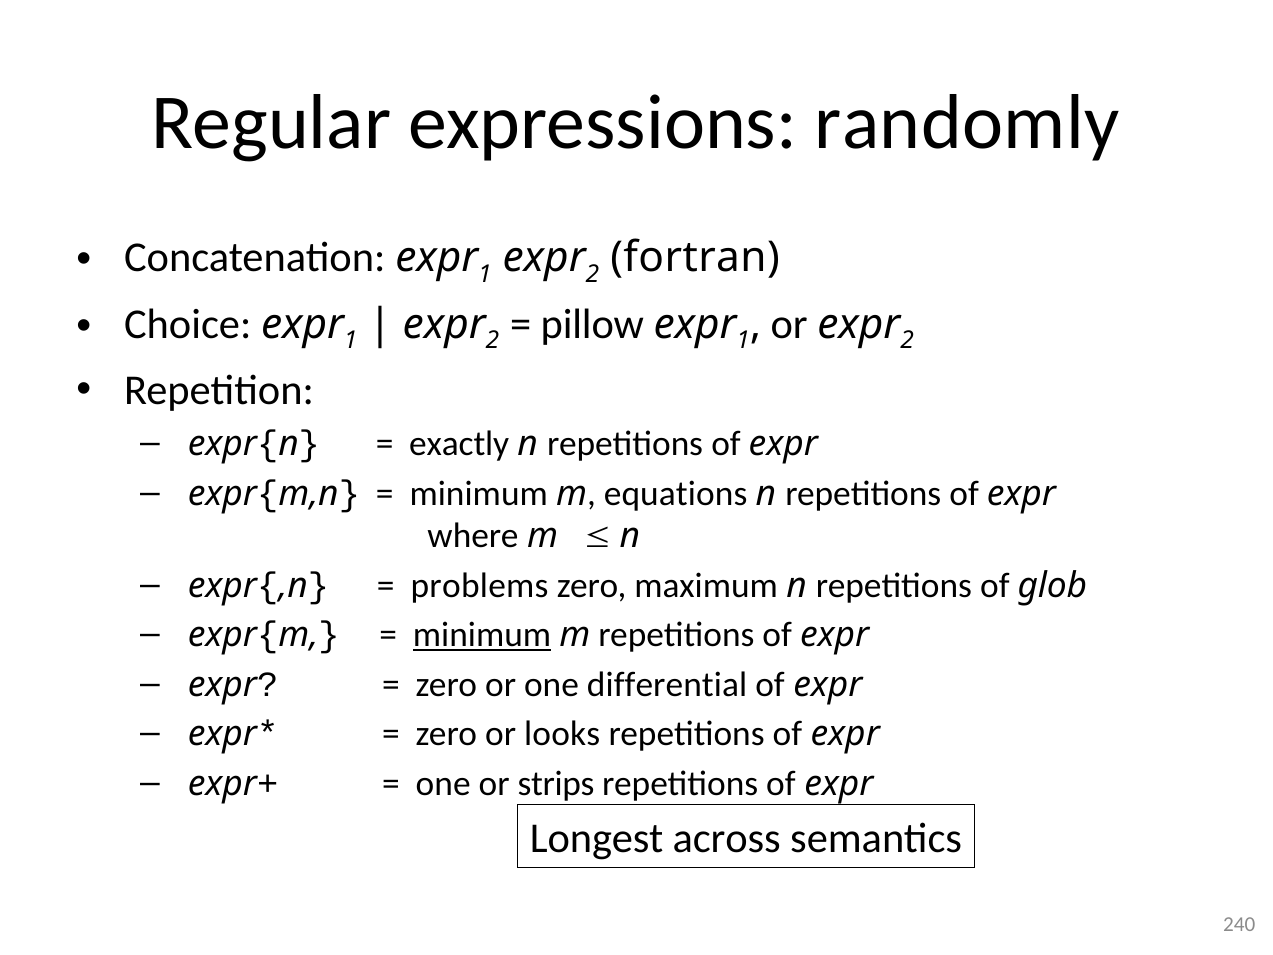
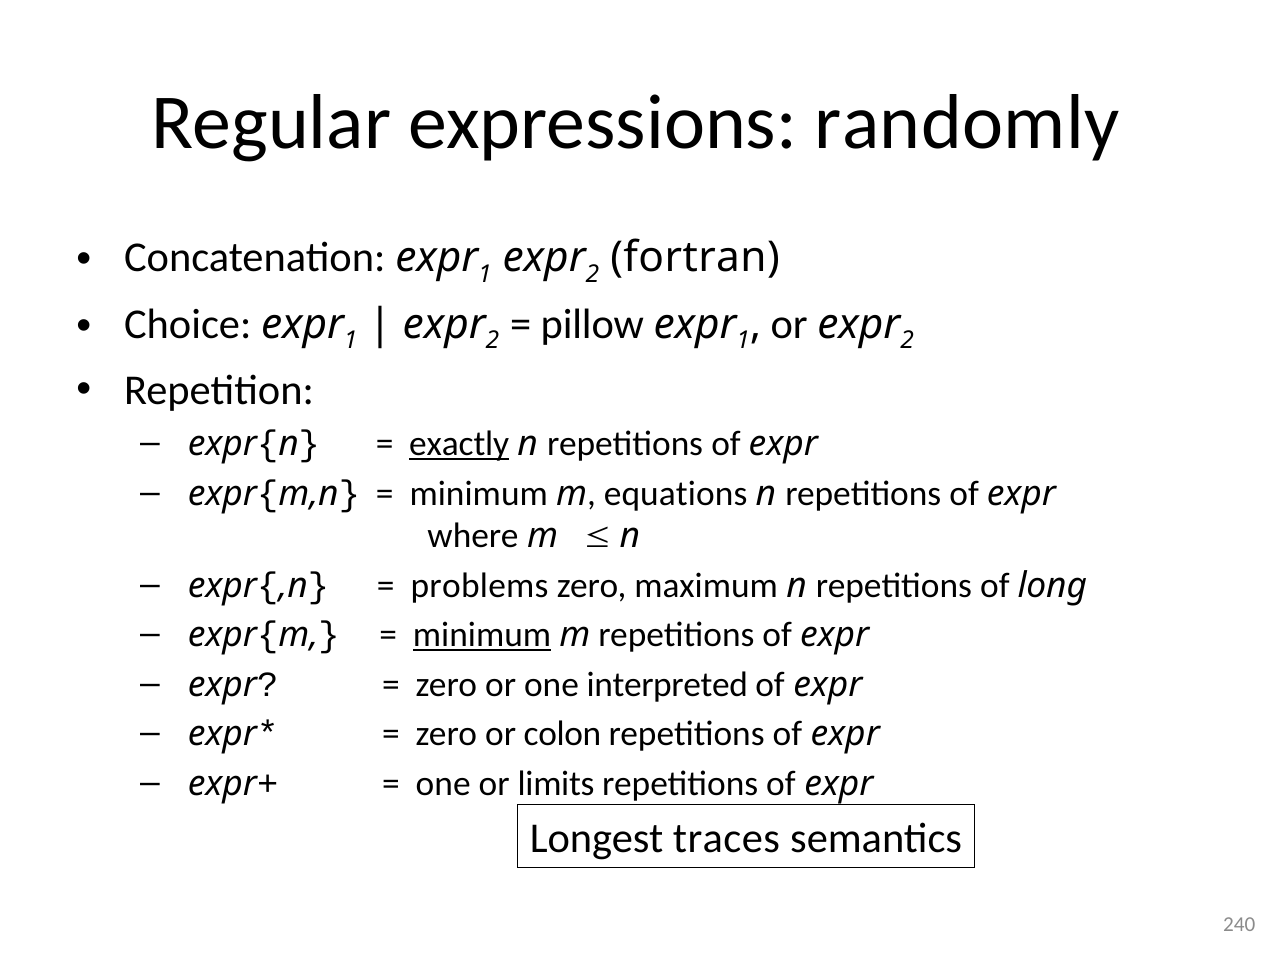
exactly underline: none -> present (459, 444)
glob: glob -> long (1052, 585)
differential: differential -> interpreted (667, 684)
looks: looks -> colon (562, 734)
strips: strips -> limits (556, 784)
across: across -> traces (726, 839)
